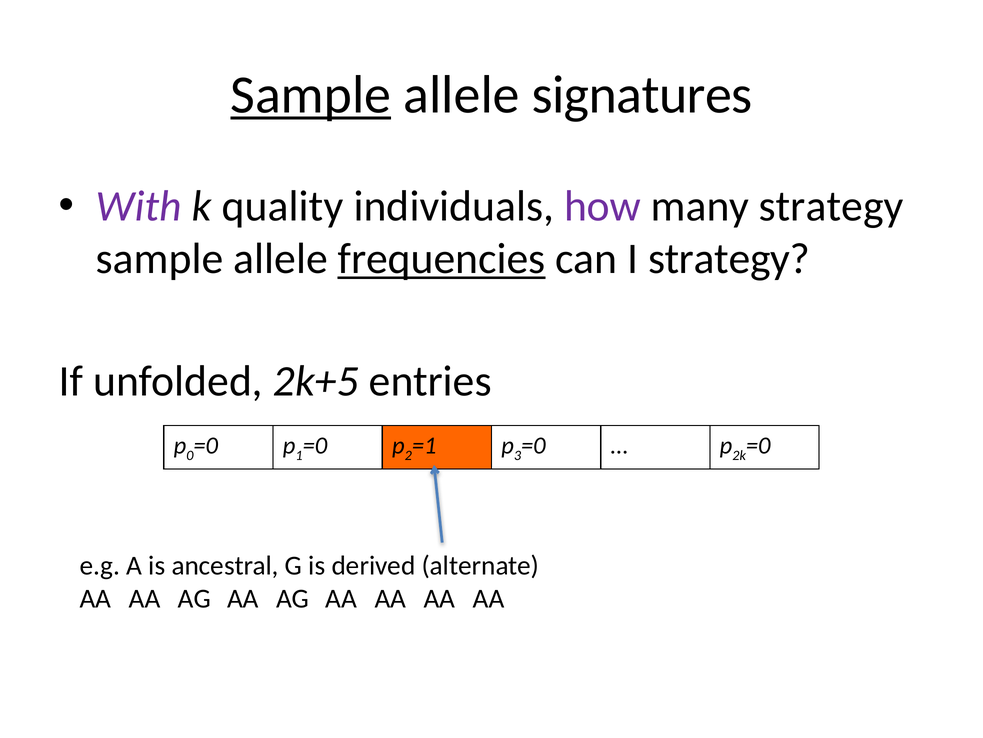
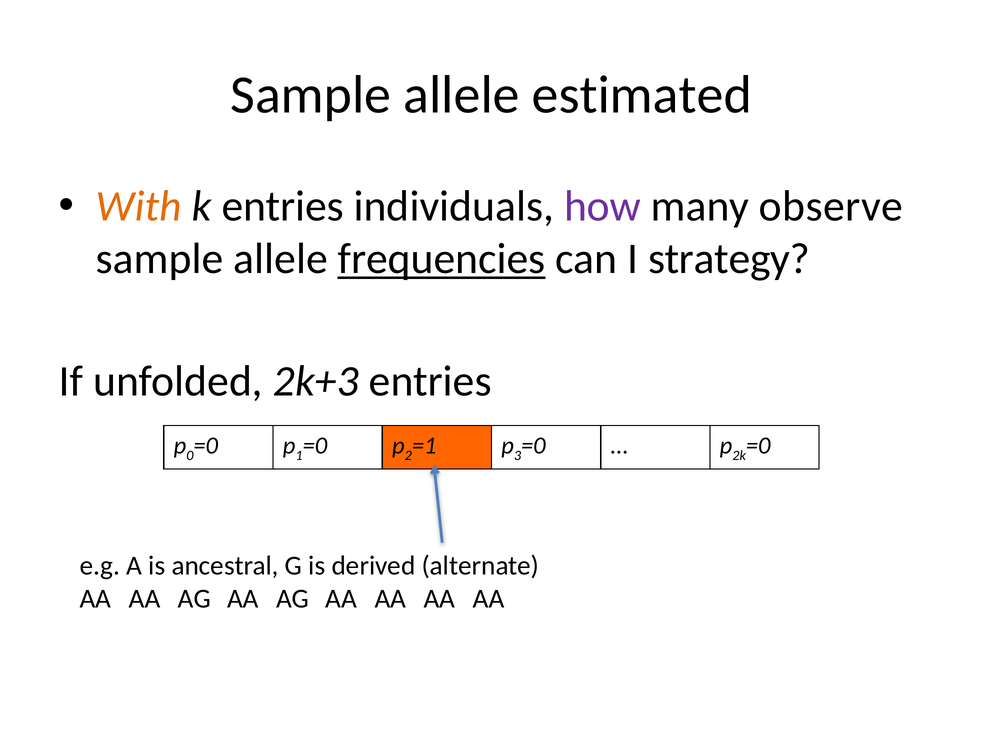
Sample underline: present -> none (311, 95)
signatures: signatures -> estimated (642, 95)
With colour: purple -> orange (139, 206)
k quality: quality -> entries (283, 206)
many strategy: strategy -> observe (831, 206)
2k+5: 2k+5 -> 2k+3 (316, 381)
